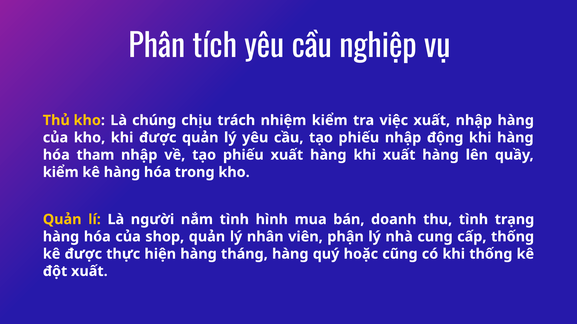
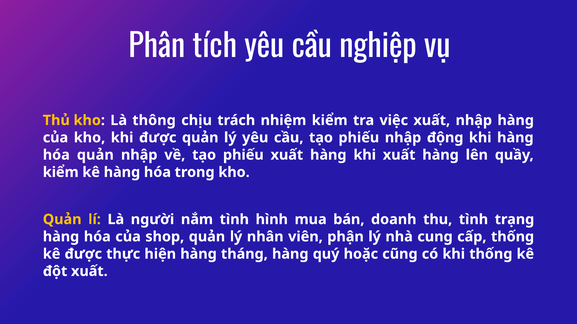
chúng: chúng -> thông (154, 121)
hóa tham: tham -> quản (95, 155)
